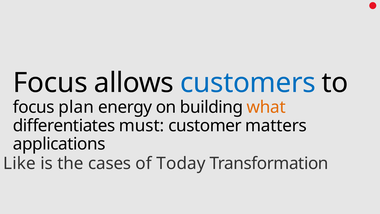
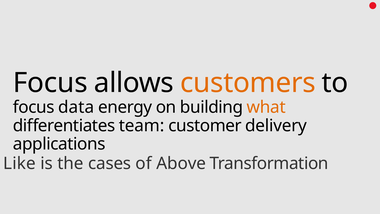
customers colour: blue -> orange (248, 83)
plan: plan -> data (76, 107)
must: must -> team (142, 125)
matters: matters -> delivery (276, 125)
Today: Today -> Above (181, 163)
